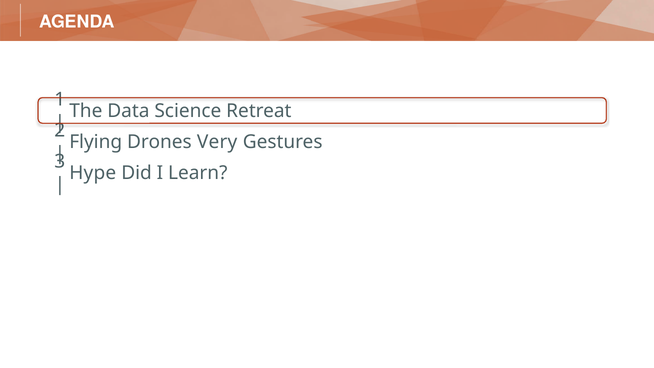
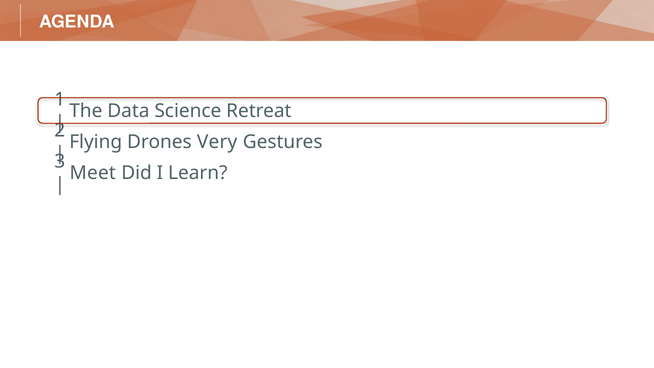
Hype: Hype -> Meet (93, 173)
